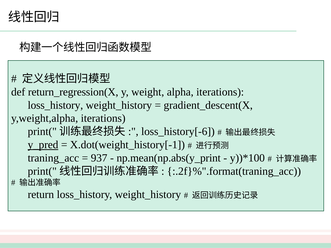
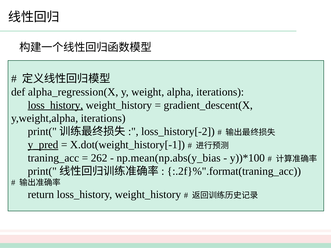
return_regression(X: return_regression(X -> alpha_regression(X (73, 92)
loss_history underline: none -> present (55, 105)
loss_history[-6: loss_history[-6 -> loss_history[-2 (178, 132)
937: 937 -> 262 (99, 158)
np.mean(np.abs(y_print: np.mean(np.abs(y_print -> np.mean(np.abs(y_bias (169, 158)
